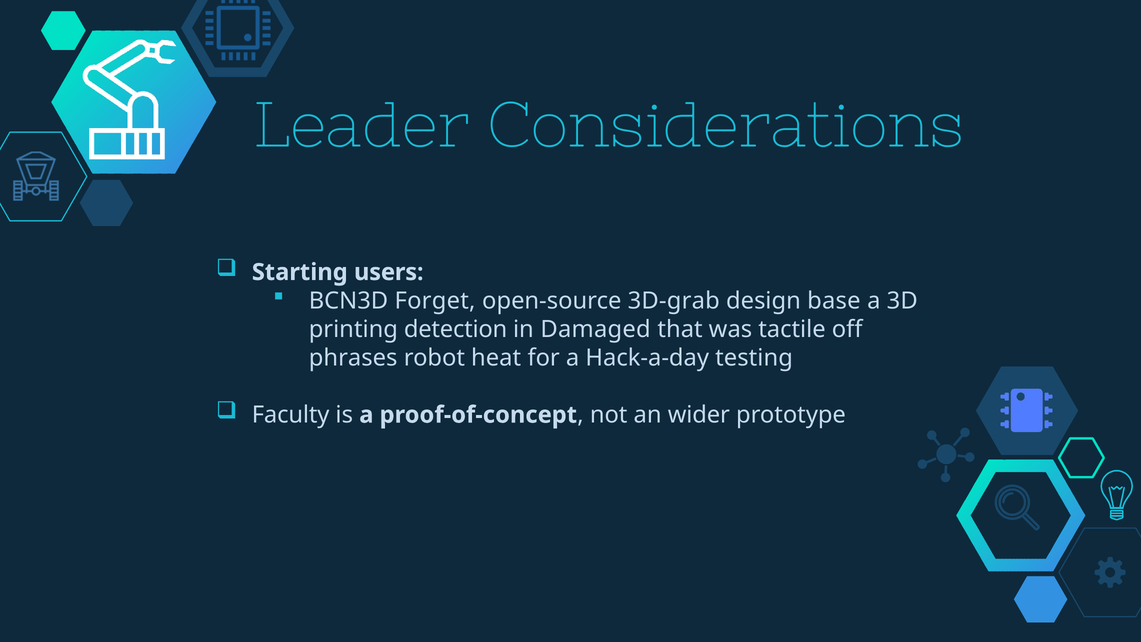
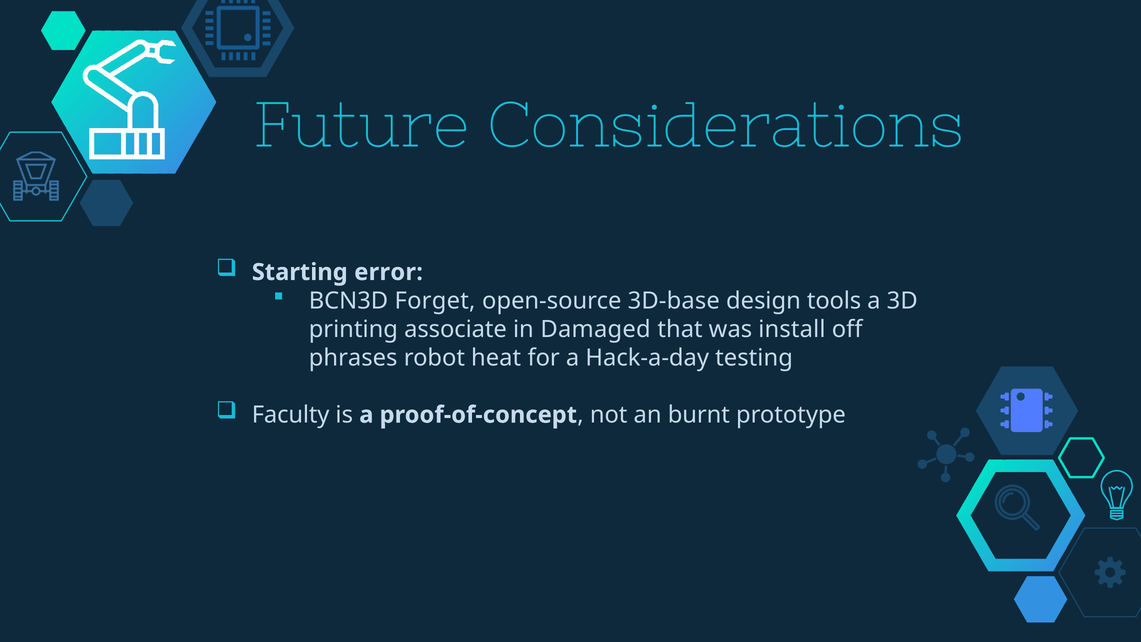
Leader: Leader -> Future (361, 126)
users: users -> error (389, 272)
3D-grab: 3D-grab -> 3D-base (674, 301)
base: base -> tools (834, 301)
detection: detection -> associate (456, 329)
tactile: tactile -> install (792, 329)
wider: wider -> burnt (699, 415)
